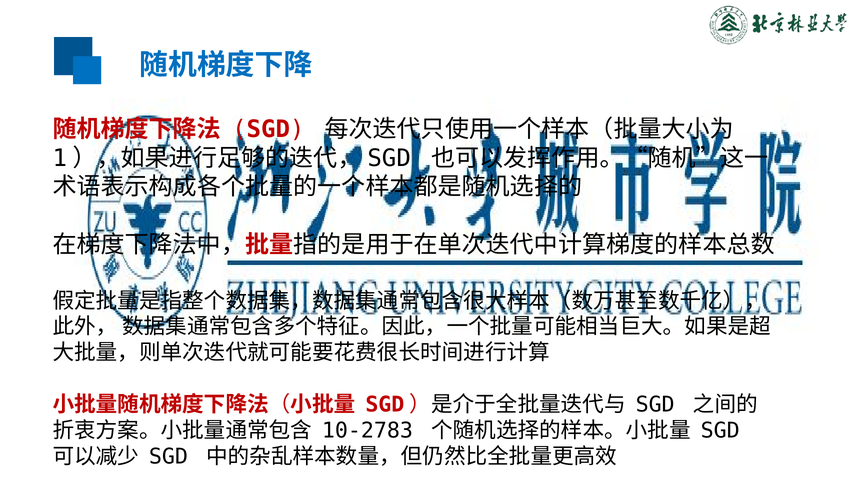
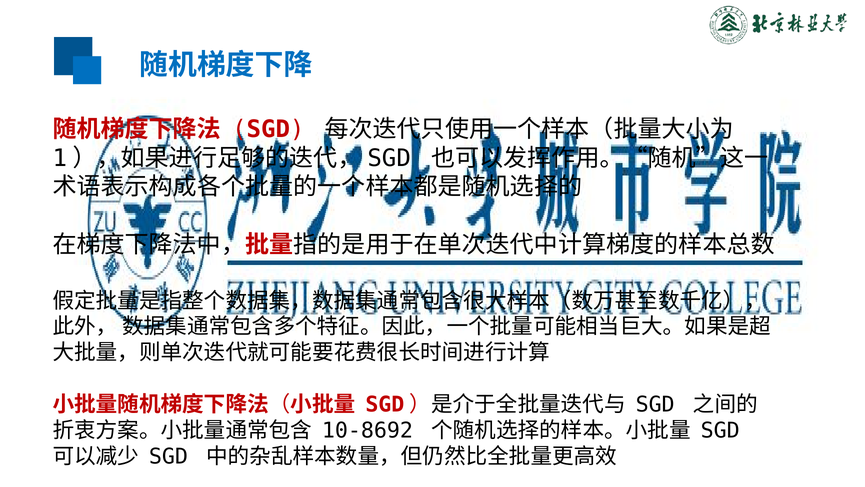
10-2783: 10-2783 -> 10-8692 (367, 430)
